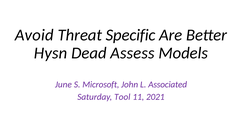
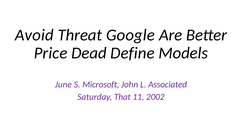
Specific: Specific -> Google (130, 35)
Hysn: Hysn -> Price (51, 53)
Assess: Assess -> Define (132, 53)
Tool: Tool -> That (122, 97)
2021: 2021 -> 2002 (155, 97)
